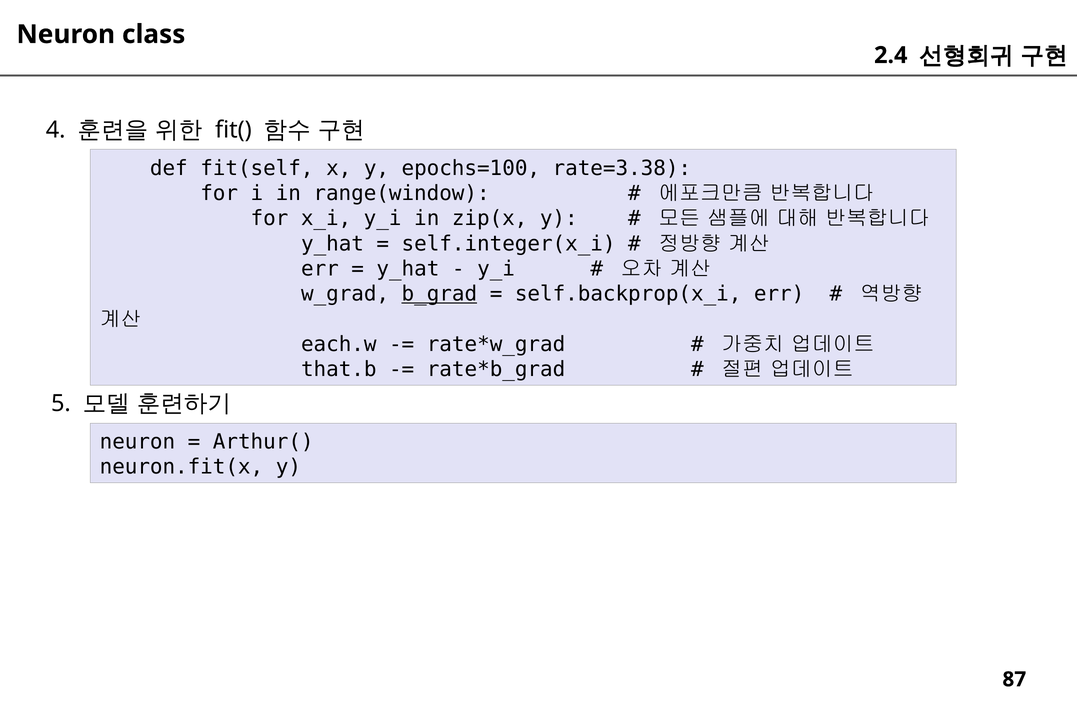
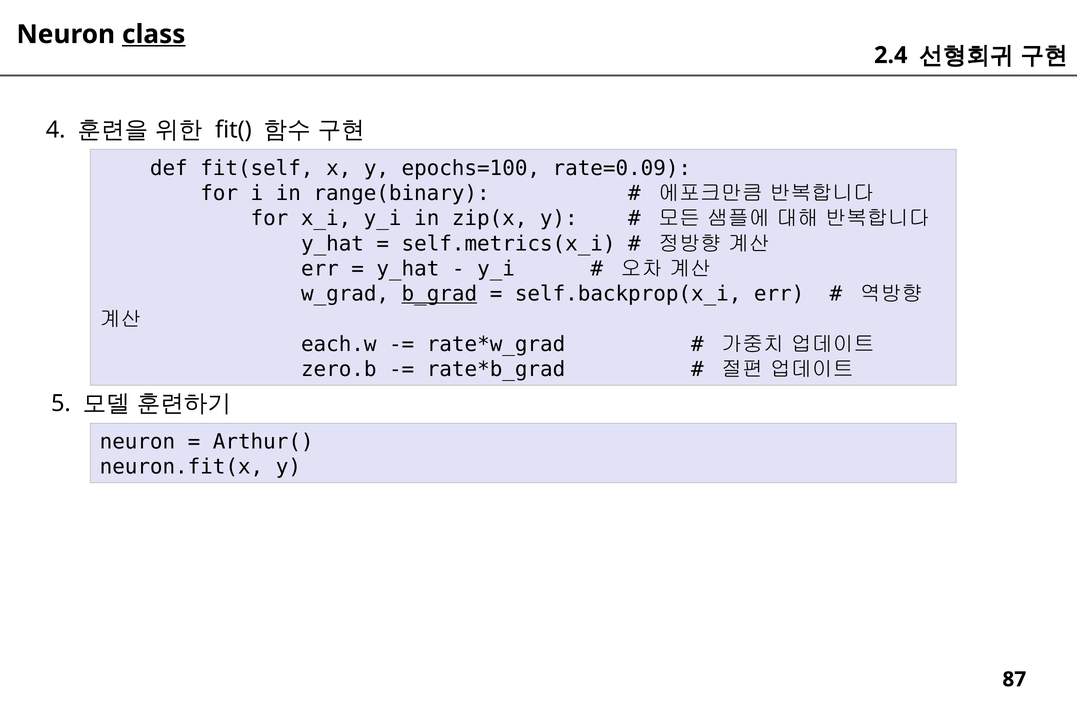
class underline: none -> present (154, 34)
rate=3.38: rate=3.38 -> rate=0.09 (622, 168)
range(window: range(window -> range(binary (402, 193)
self.integer(x_i: self.integer(x_i -> self.metrics(x_i (509, 243)
that.b: that.b -> zero.b (339, 369)
